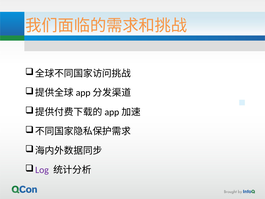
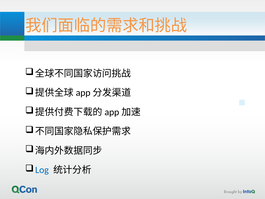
Log colour: purple -> blue (42, 170)
